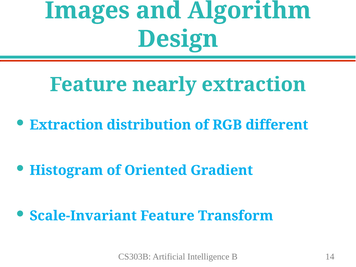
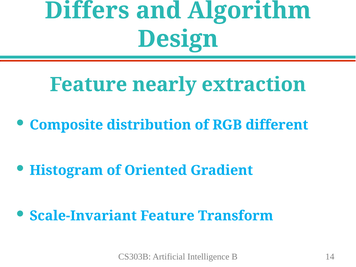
Images: Images -> Differs (87, 11)
Extraction: Extraction -> Composite (66, 125)
